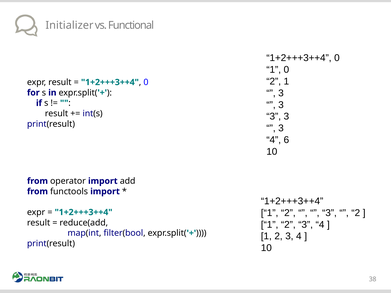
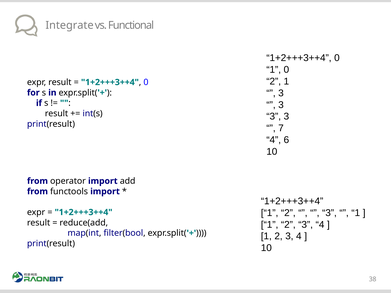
Initializer: Initializer -> Integrate (70, 25)
3: 3 -> 7 (281, 128)
2: 2 -> 1 (356, 213)
